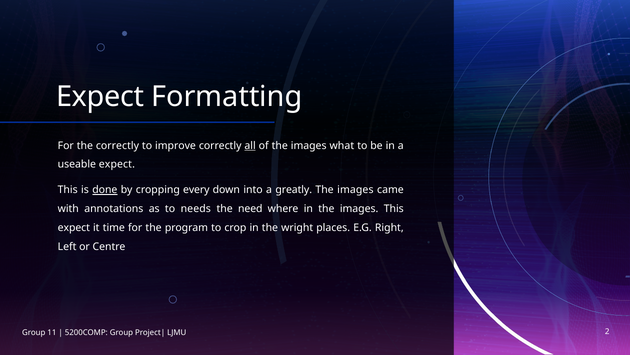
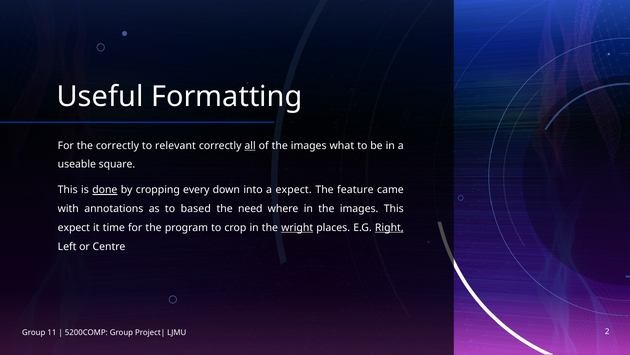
Expect: Expect -> Useful (100, 96)
improve: improve -> relevant (175, 145)
useable expect: expect -> square (117, 164)
a greatly: greatly -> expect (294, 190)
images: images -> feature (355, 190)
needs: needs -> based (196, 209)
wright underline: none -> present (297, 227)
Right underline: none -> present (389, 227)
